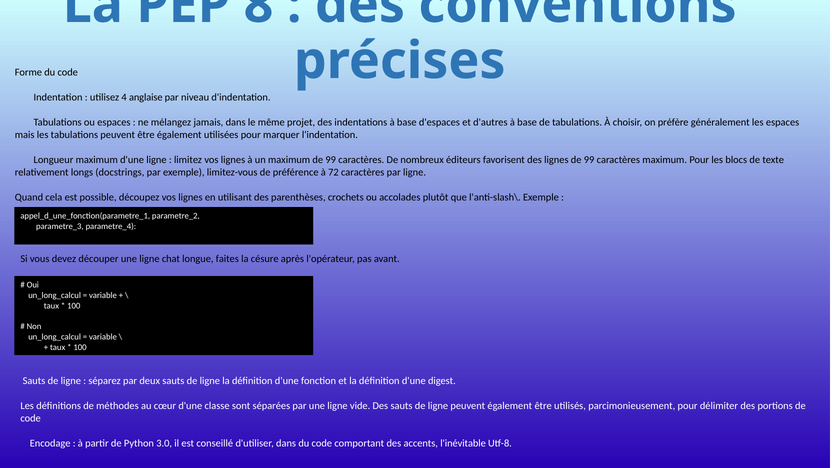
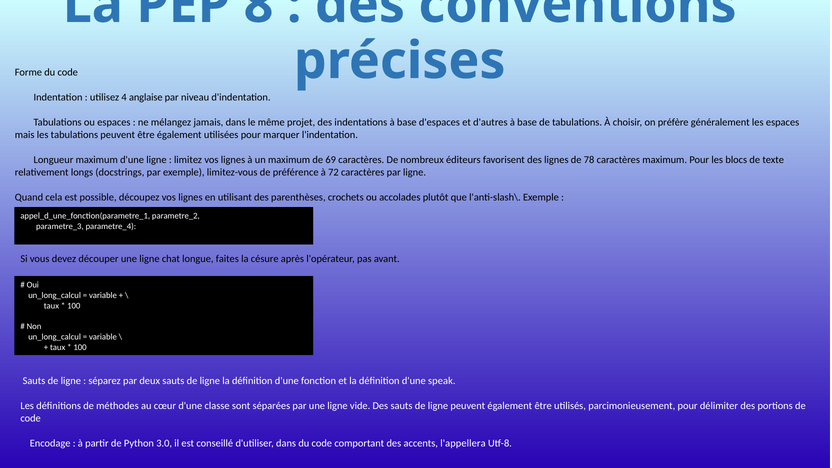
maximum de 99: 99 -> 69 (331, 160)
lignes de 99: 99 -> 78 (589, 160)
digest: digest -> speak (442, 381)
l'inévitable: l'inévitable -> l'appellera (463, 443)
